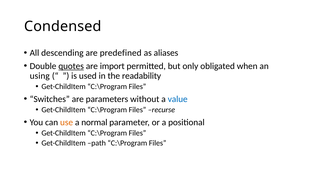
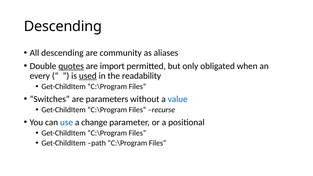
Condensed: Condensed -> Descending (63, 26)
predefined: predefined -> community (121, 53)
using: using -> every (40, 76)
used underline: none -> present (88, 76)
use colour: orange -> blue (67, 122)
normal: normal -> change (94, 122)
